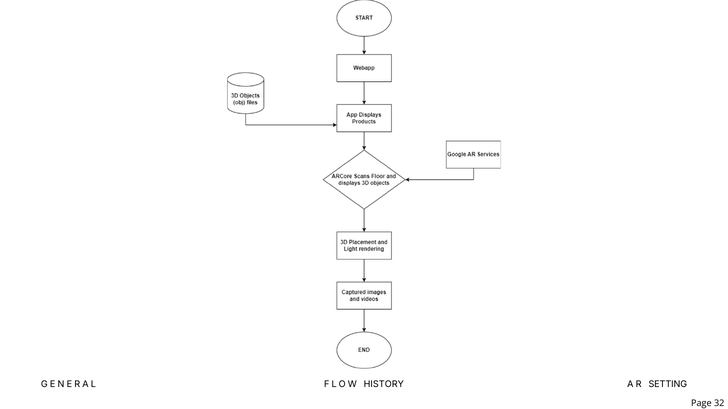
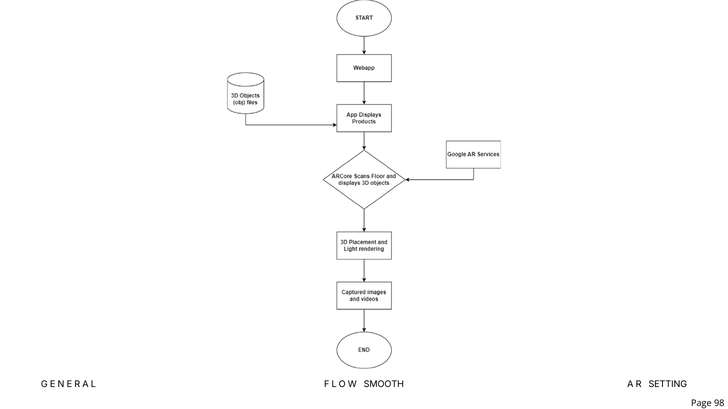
HISTORY: HISTORY -> SMOOTH (384, 385)
32: 32 -> 98 (719, 404)
